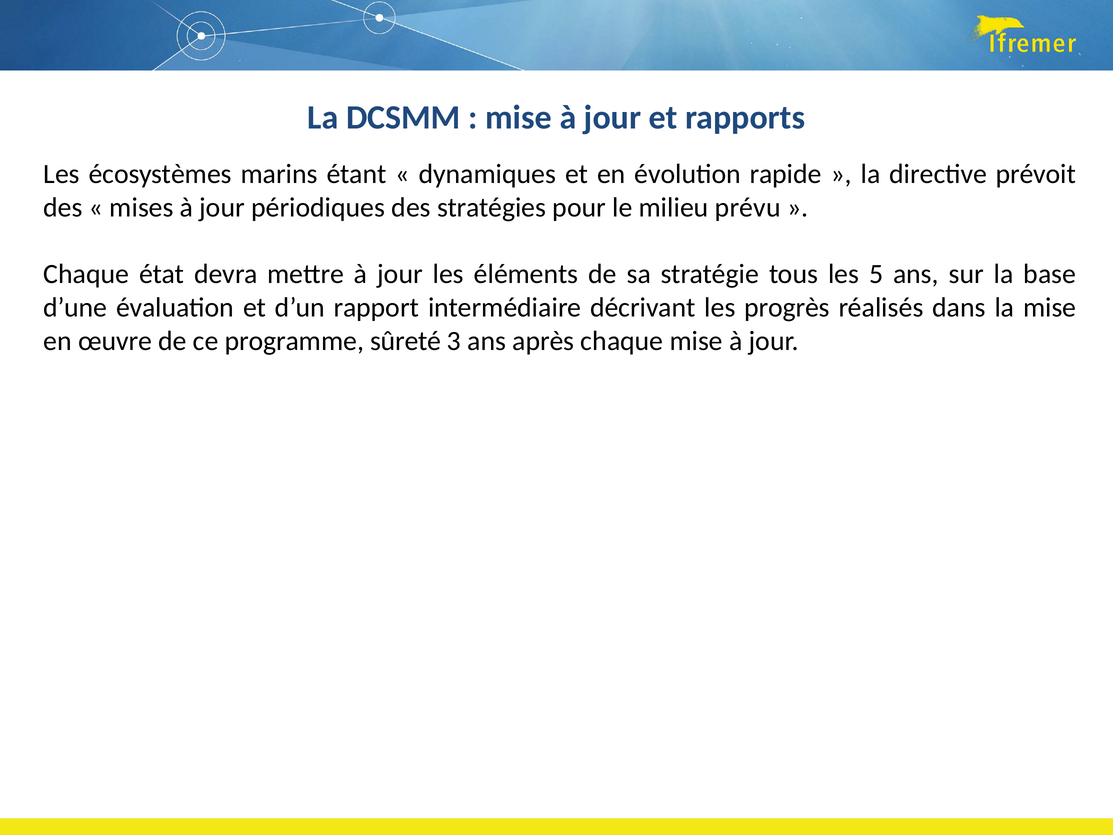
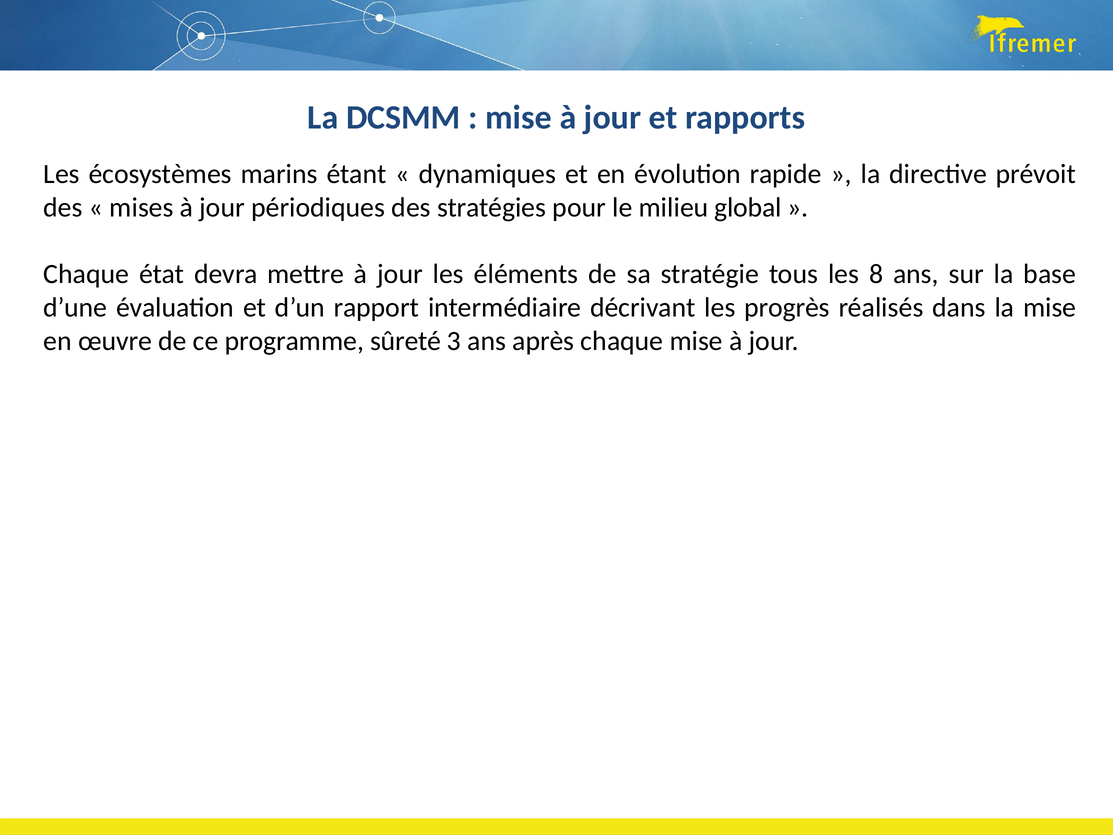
prévu: prévu -> global (748, 207)
5: 5 -> 8 (876, 274)
